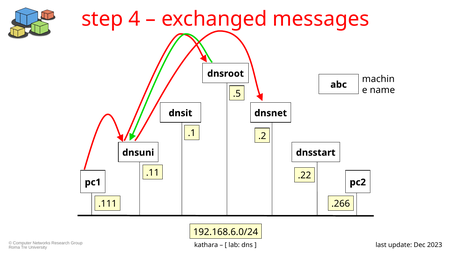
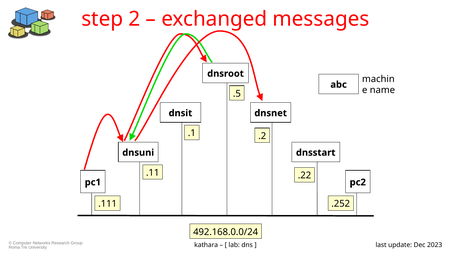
4: 4 -> 2 (134, 19)
.266: .266 -> .252 (341, 203)
192.168.6.0/24: 192.168.6.0/24 -> 492.168.0.0/24 (226, 232)
